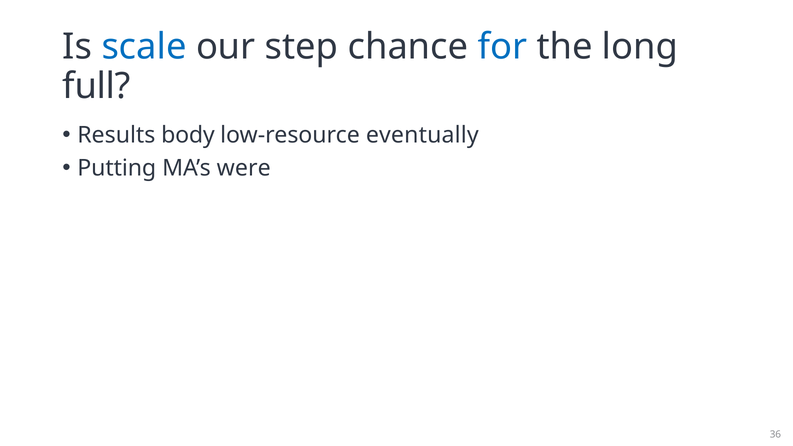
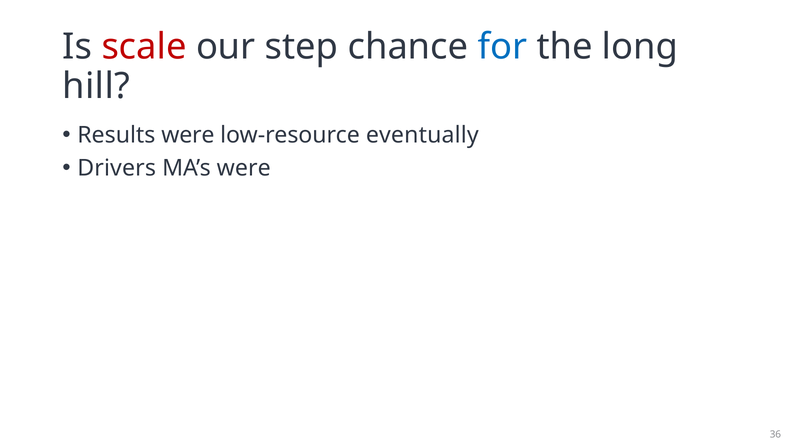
scale colour: blue -> red (144, 47)
full: full -> hill (96, 86)
Results body: body -> were (188, 135)
Putting: Putting -> Drivers (117, 168)
